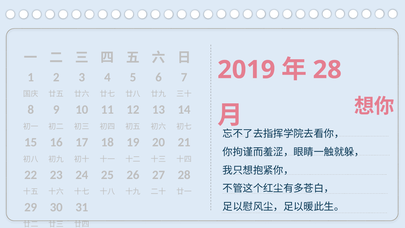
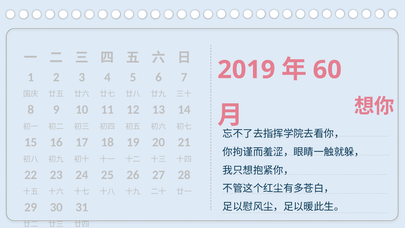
28: 28 -> 60 (327, 70)
